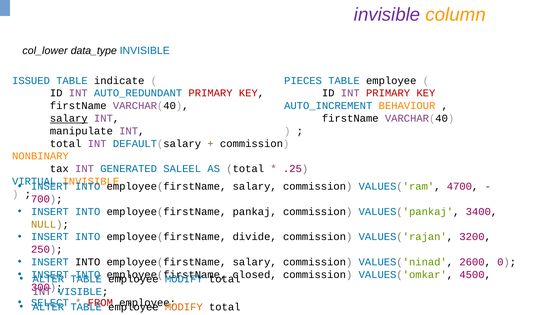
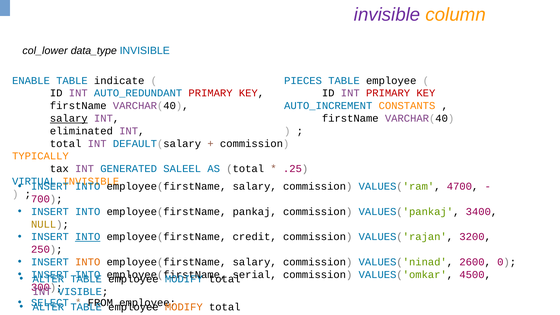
ISSUED: ISSUED -> ENABLE (31, 81)
BEHAVIOUR: BEHAVIOUR -> CONSTANTS (407, 106)
manipulate: manipulate -> eliminated (81, 131)
NONBINARY: NONBINARY -> TYPICALLY (40, 156)
INTO underline: none -> present (88, 237)
divide: divide -> credit (255, 237)
INTO colour: black -> orange (88, 262)
closed: closed -> serial (255, 275)
FROM colour: red -> black (100, 303)
